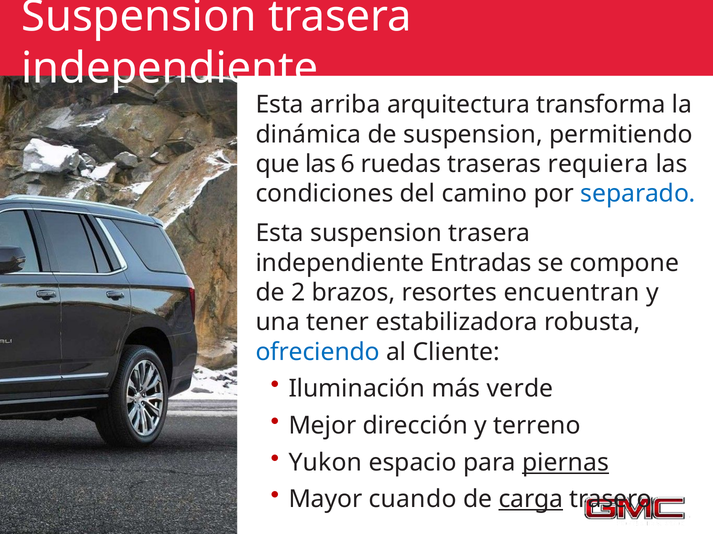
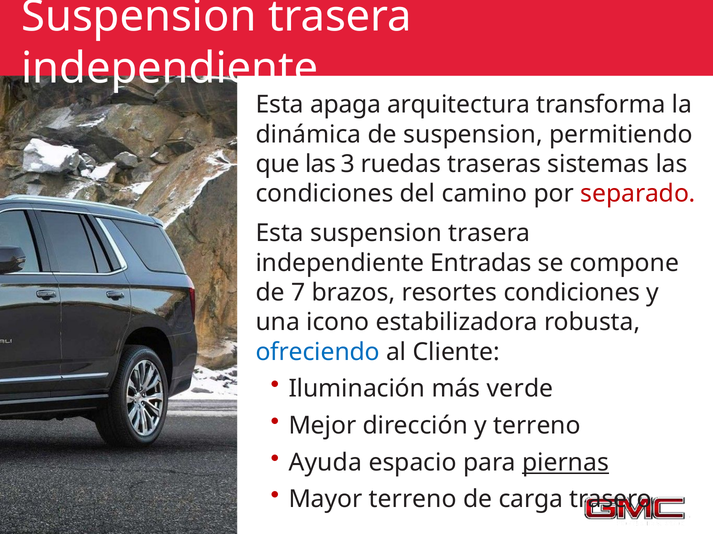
arriba: arriba -> apaga (346, 105)
6: 6 -> 3 (348, 164)
requiera: requiera -> sistemas (598, 164)
separado colour: blue -> red (638, 194)
2: 2 -> 7 (298, 293)
resortes encuentran: encuentran -> condiciones (572, 293)
tener: tener -> icono (338, 323)
Yukon: Yukon -> Ayuda (325, 463)
Mayor cuando: cuando -> terreno (413, 500)
carga underline: present -> none (531, 500)
